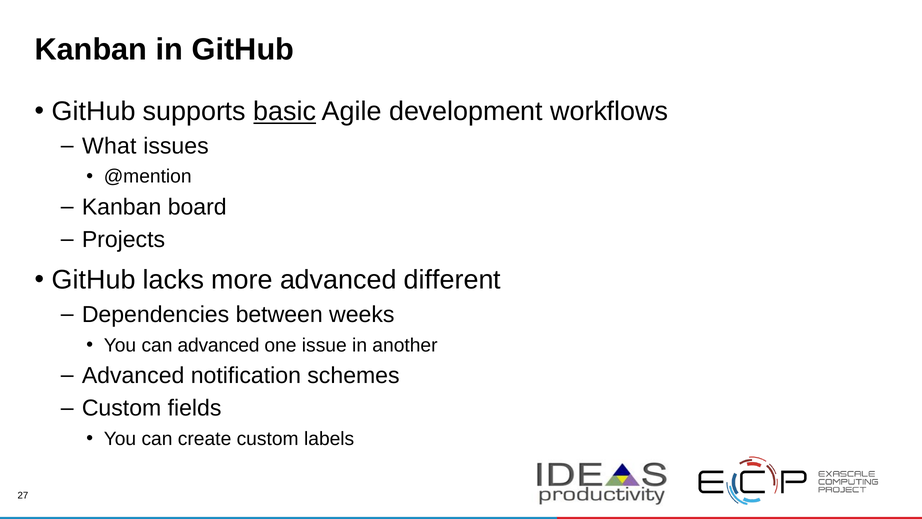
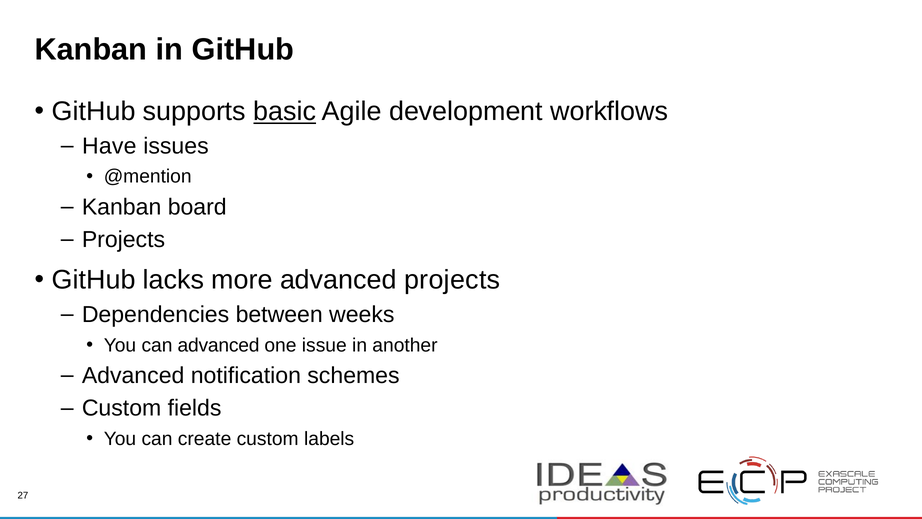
What: What -> Have (109, 146)
advanced different: different -> projects (452, 280)
